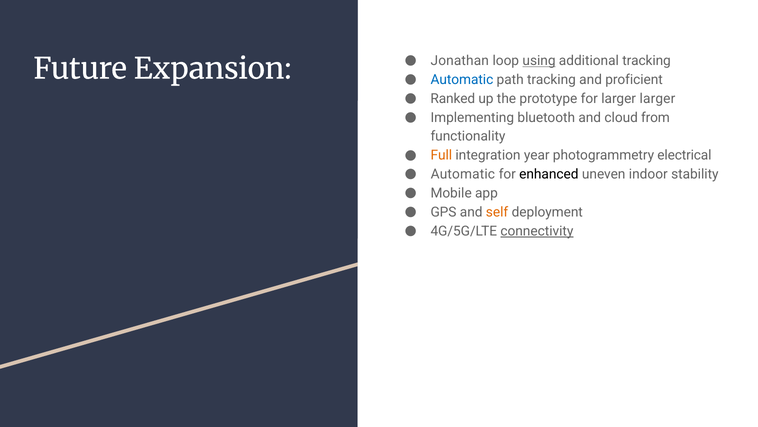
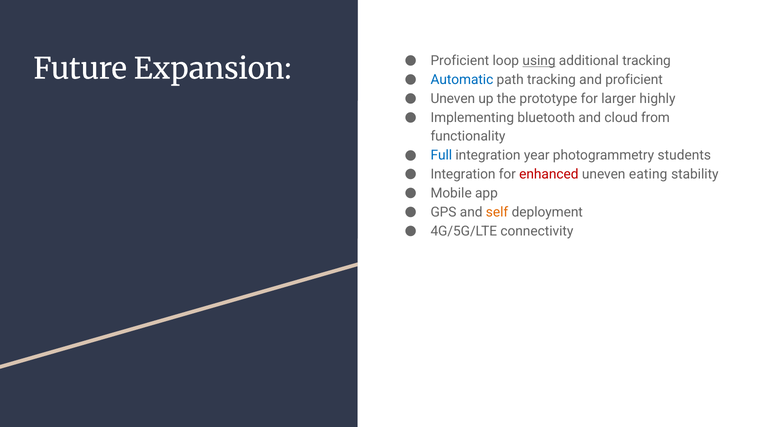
Jonathan: Jonathan -> Proficient (460, 61)
Ranked: Ranked -> Uneven (453, 98)
larger larger: larger -> highly (657, 98)
Full colour: orange -> blue (441, 155)
electrical: electrical -> students (684, 155)
Automatic: Automatic -> Integration (463, 174)
enhanced colour: black -> red (549, 174)
indoor: indoor -> eating (648, 174)
connectivity underline: present -> none (537, 231)
